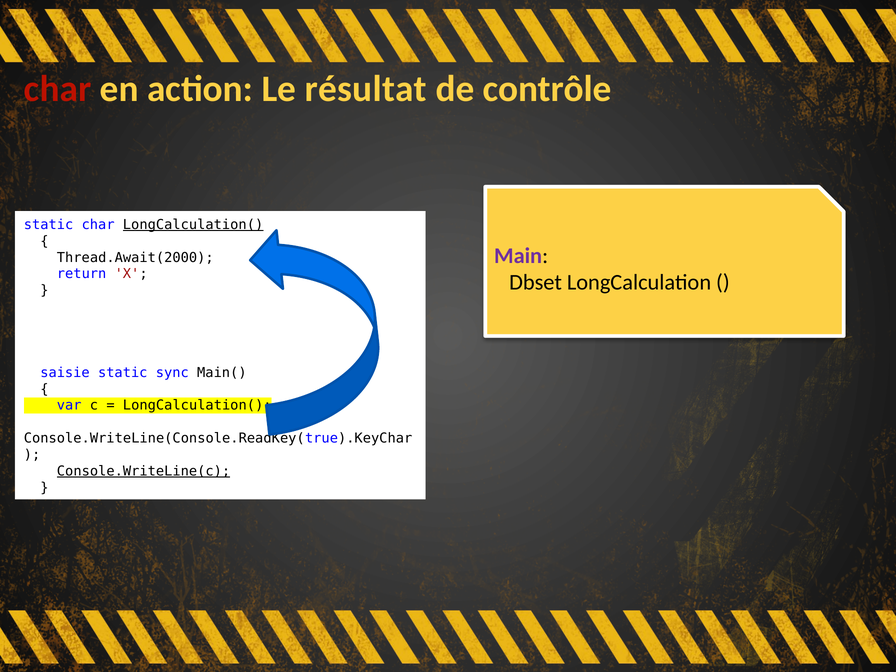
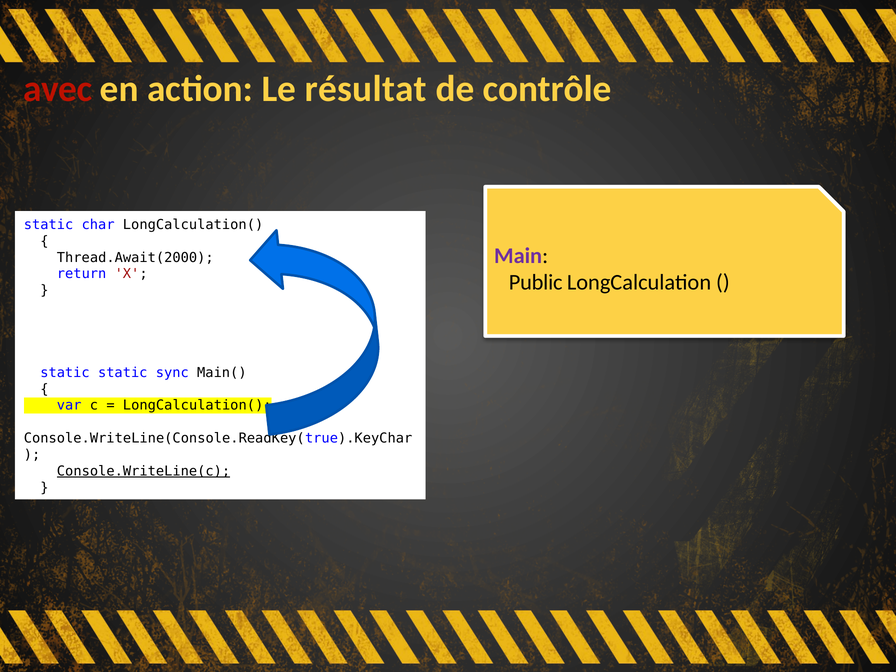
char: char -> avec (58, 89)
LongCalculation( underline: present -> none (193, 225)
Dbset: Dbset -> Public (536, 283)
saisie: saisie -> static (65, 373)
